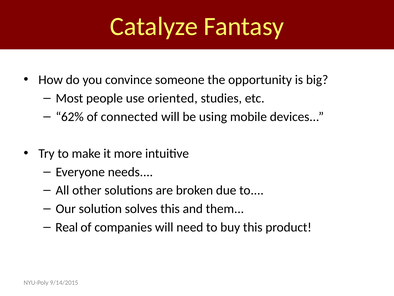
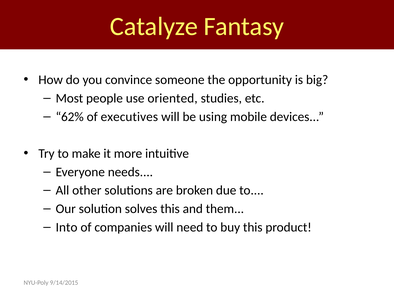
connected: connected -> executives (129, 116)
Real: Real -> Into (67, 227)
